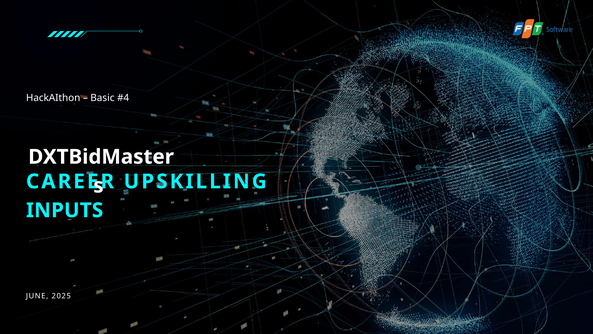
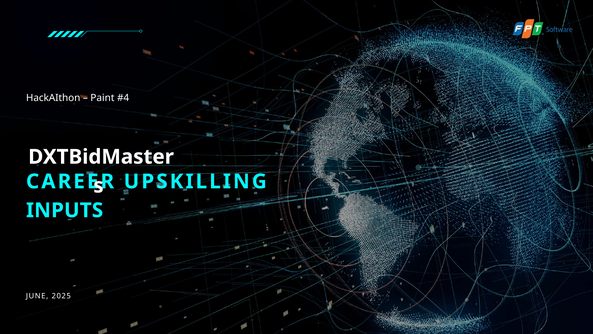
Basic: Basic -> Paint (102, 98)
